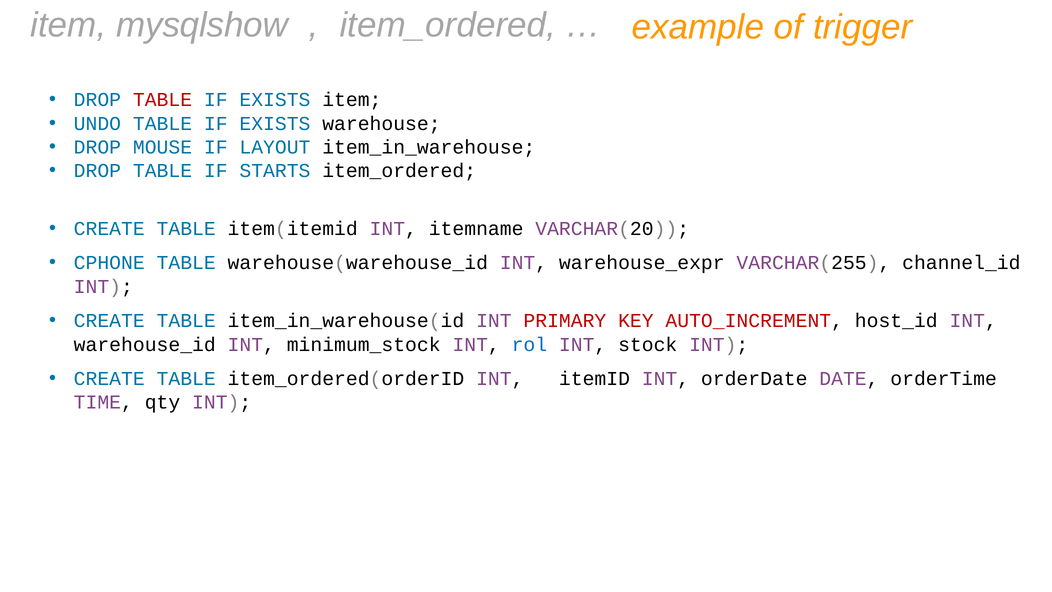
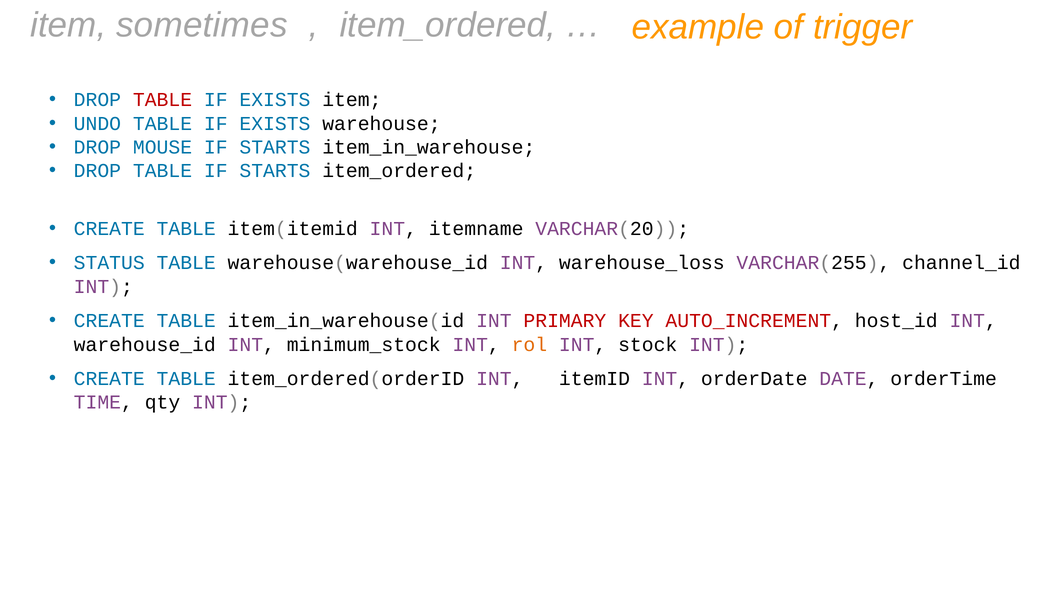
mysqlshow: mysqlshow -> sometimes (202, 25)
LAYOUT: LAYOUT -> STARTS (275, 147)
CPHONE: CPHONE -> STATUS (109, 263)
warehouse_expr: warehouse_expr -> warehouse_loss (642, 263)
rol colour: blue -> orange (529, 344)
